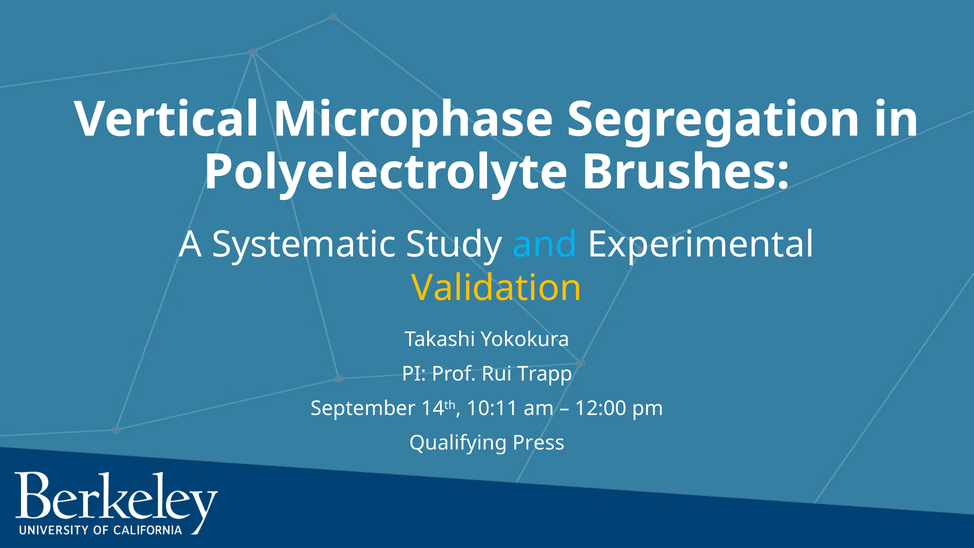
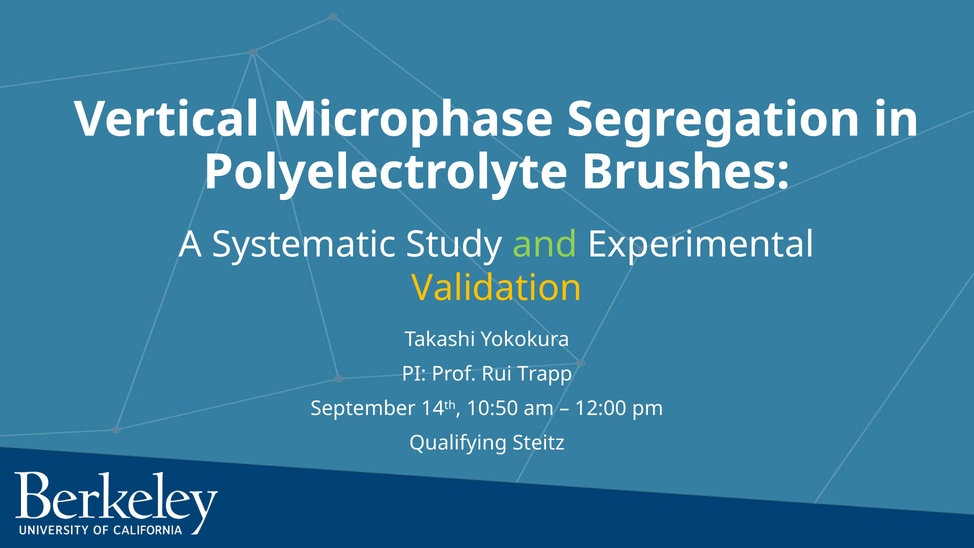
and colour: light blue -> light green (545, 244)
10:11: 10:11 -> 10:50 (492, 409)
Press: Press -> Steitz (539, 443)
